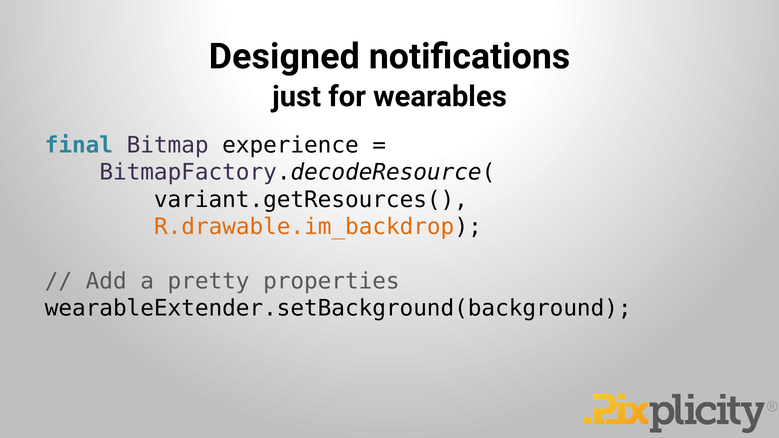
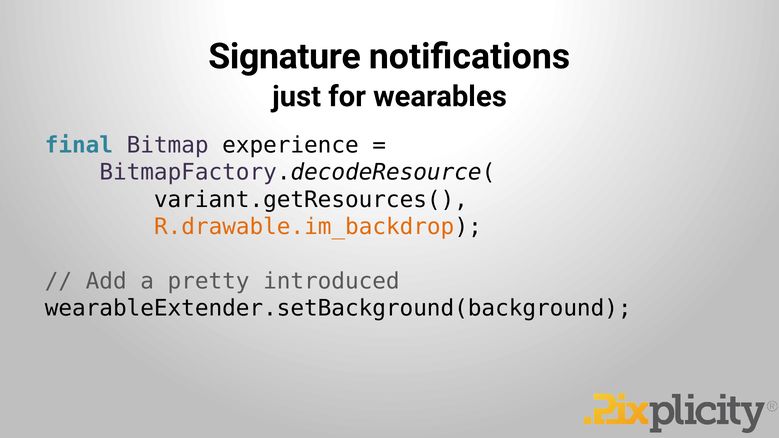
Designed: Designed -> Signature (285, 57)
properties: properties -> introduced (331, 281)
